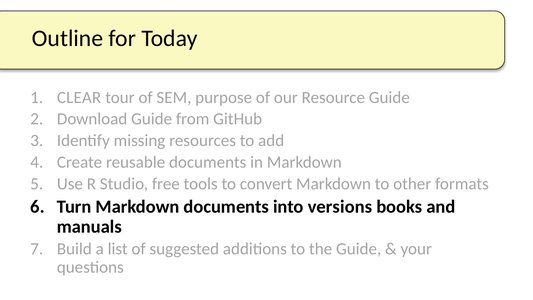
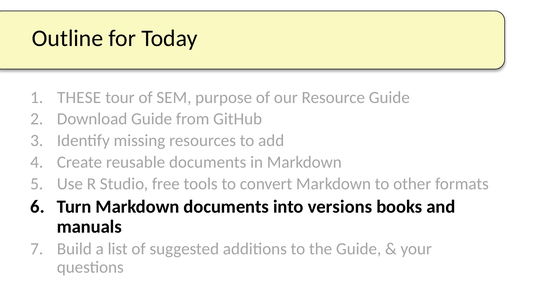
CLEAR: CLEAR -> THESE (79, 97)
